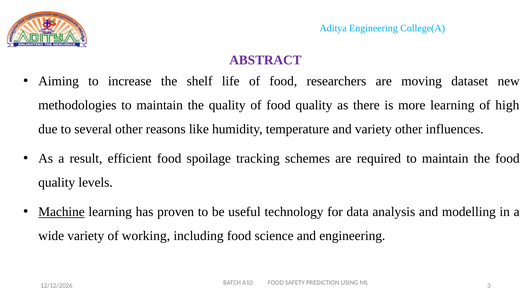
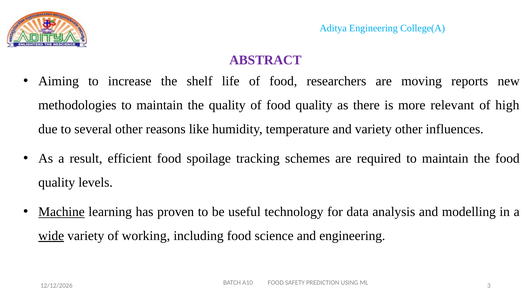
dataset: dataset -> reports (470, 81)
more learning: learning -> relevant (452, 105)
wide underline: none -> present (51, 236)
